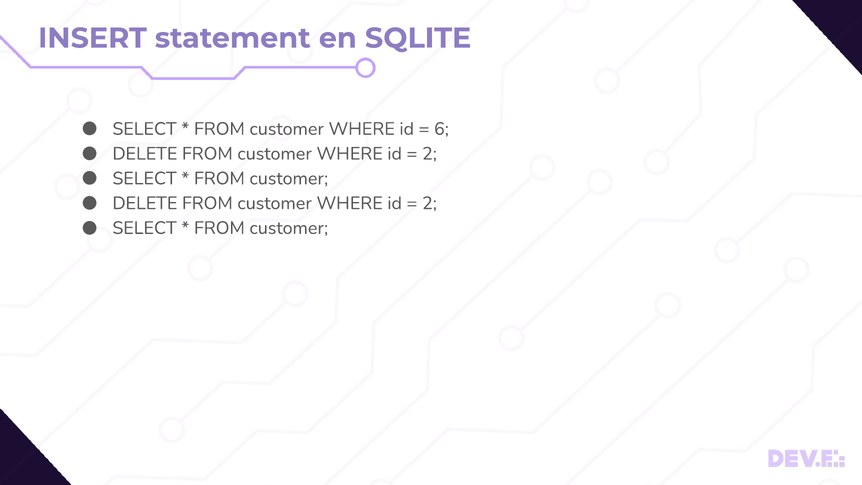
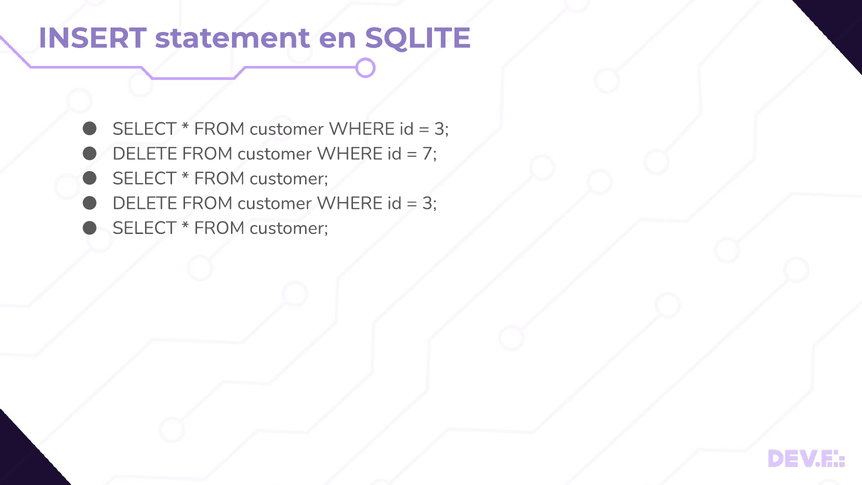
6: 6 -> 3 (441, 129)
2: 2 -> 7 (429, 154)
2: 2 -> 3 (429, 203)
